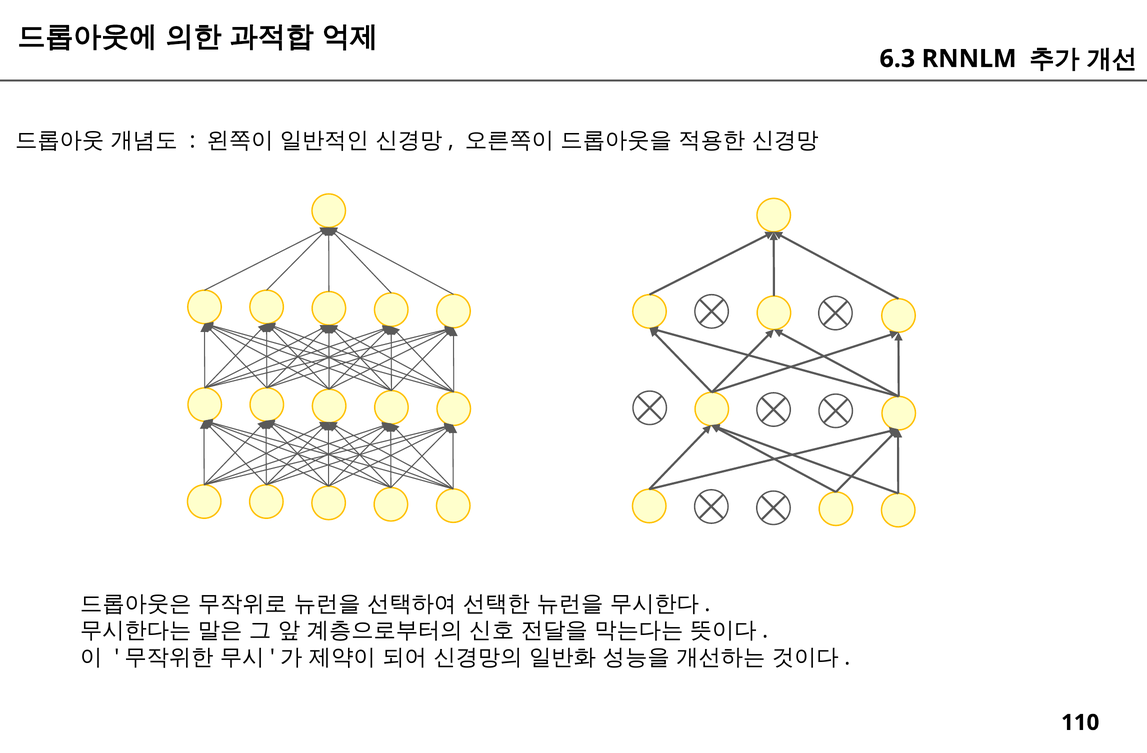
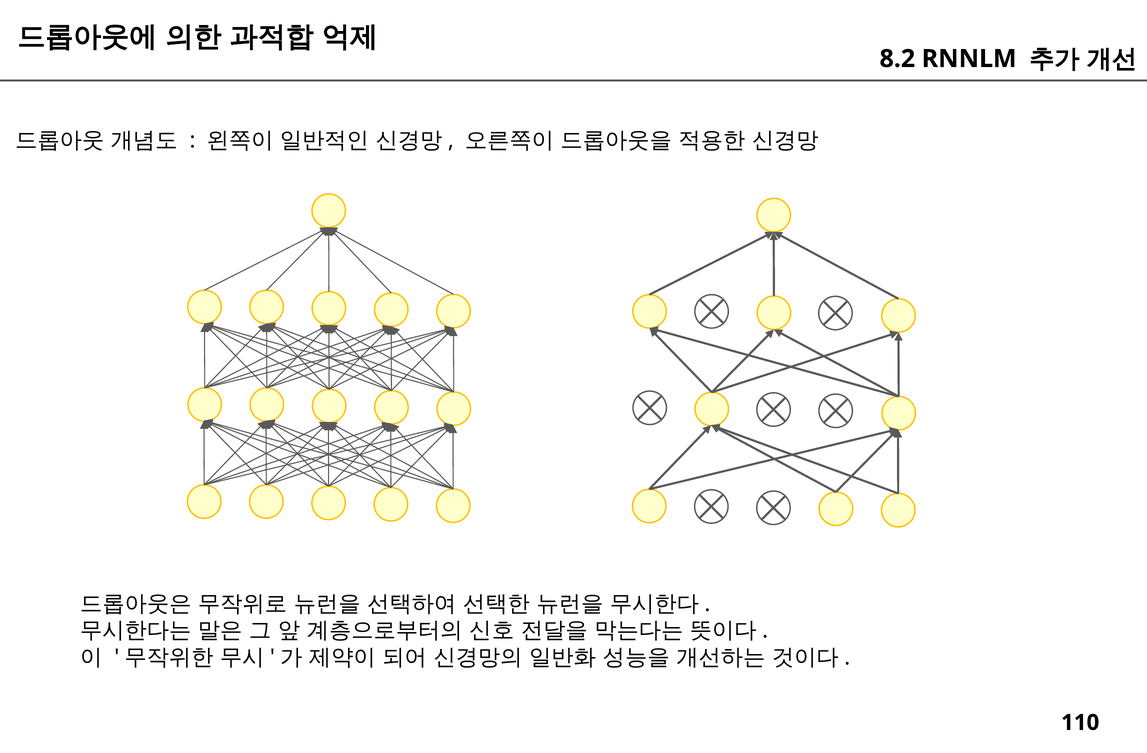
6.3: 6.3 -> 8.2 (897, 59)
